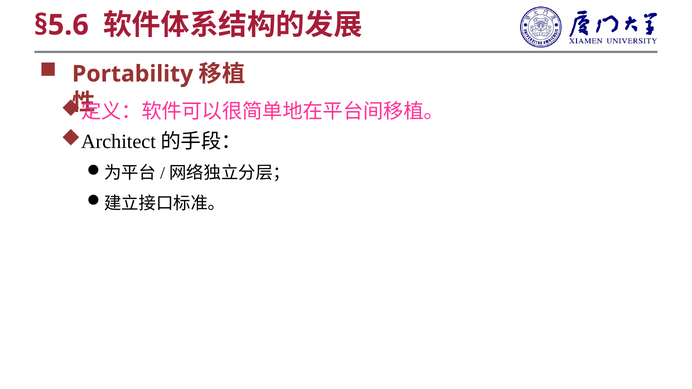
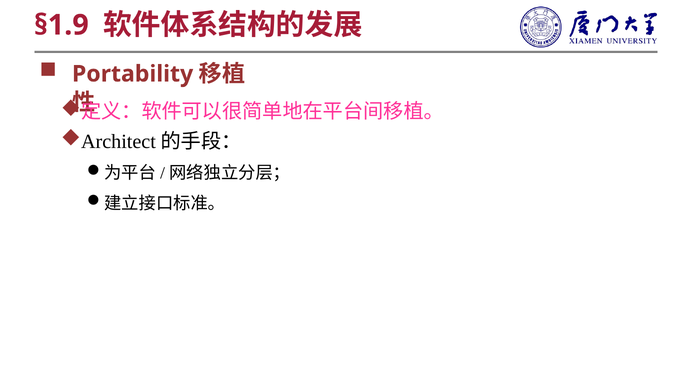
§5.6: §5.6 -> §1.9 (61, 25)
